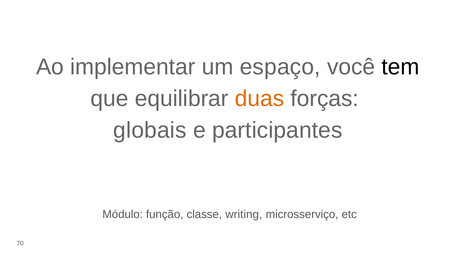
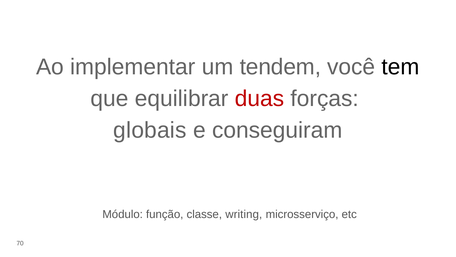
espaço: espaço -> tendem (280, 67)
duas colour: orange -> red (260, 98)
participantes: participantes -> conseguiram (277, 130)
